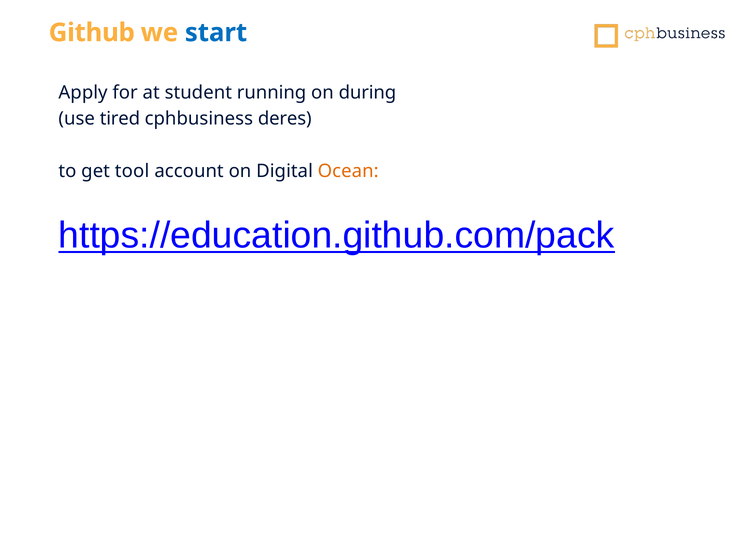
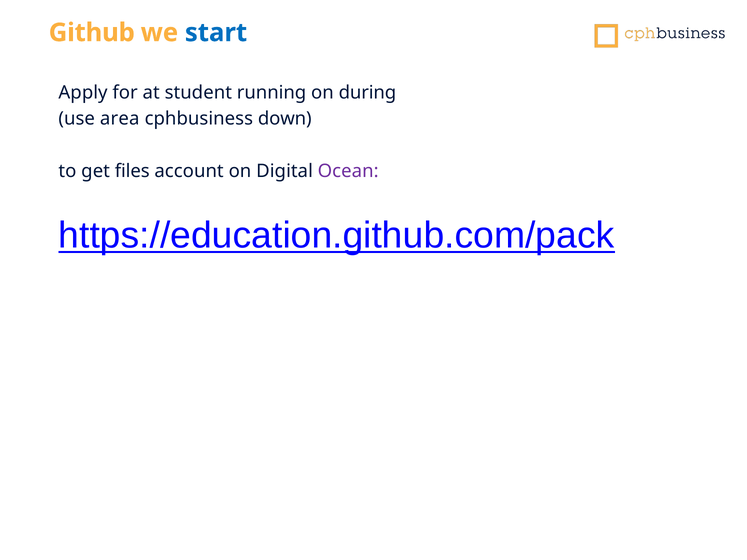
tired: tired -> area (120, 119)
deres: deres -> down (285, 119)
tool: tool -> files (132, 171)
Ocean colour: orange -> purple (348, 171)
